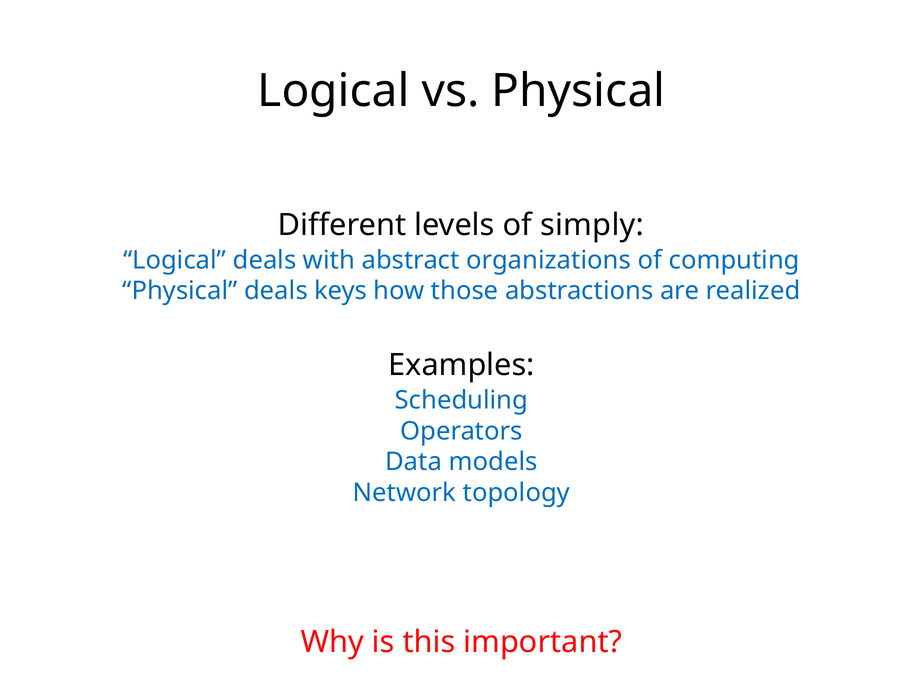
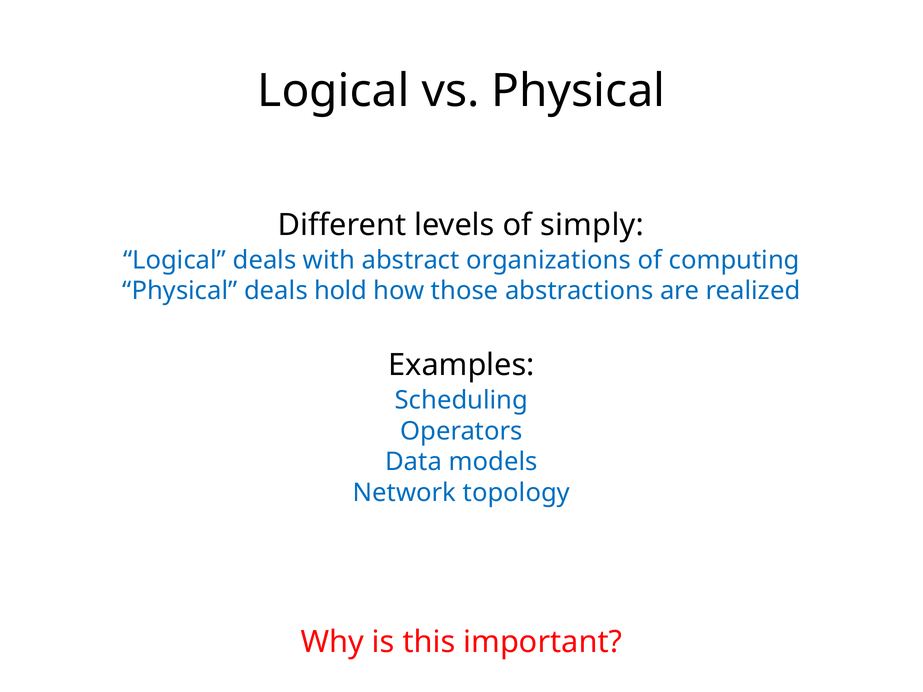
keys: keys -> hold (341, 291)
